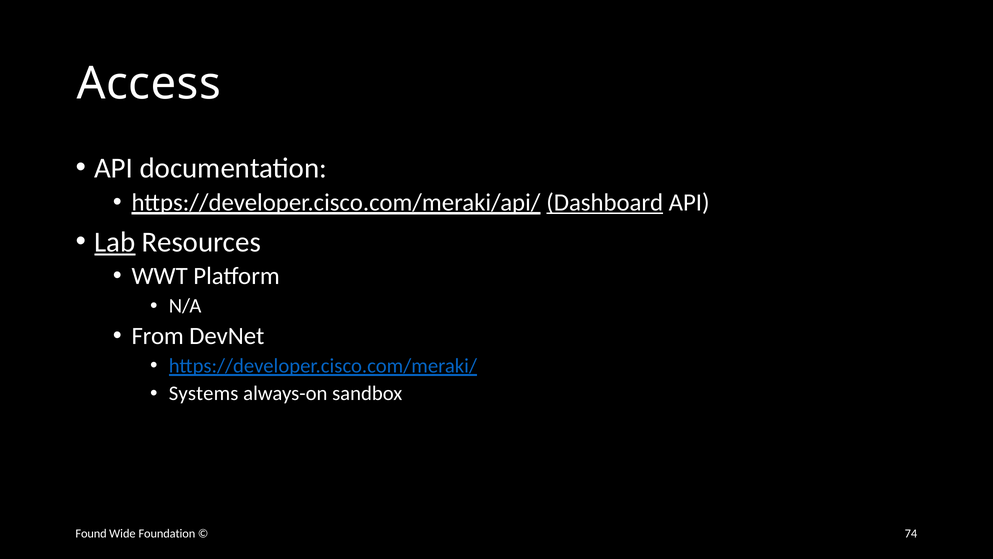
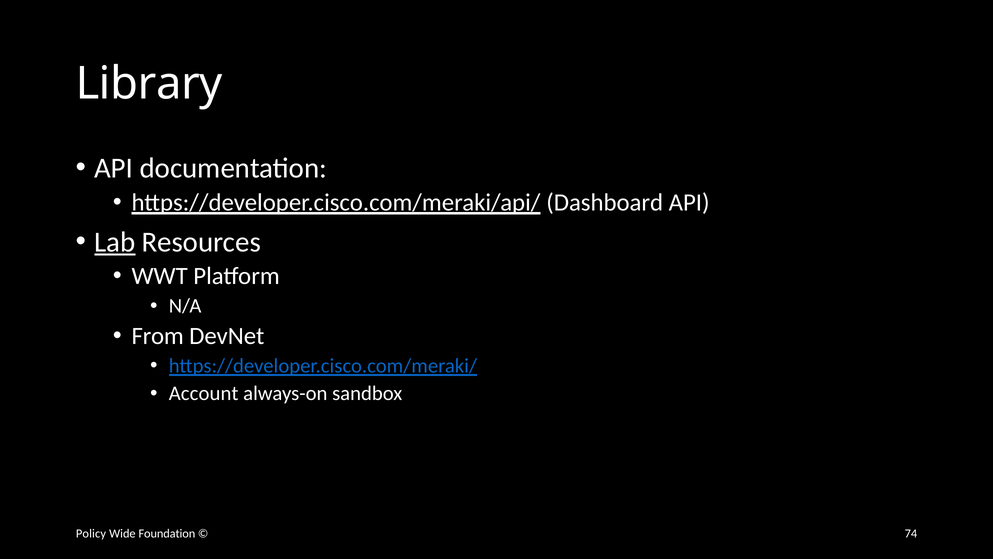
Access: Access -> Library (149, 83)
Dashboard underline: present -> none (605, 202)
Systems: Systems -> Account (204, 393)
Found: Found -> Policy (91, 533)
